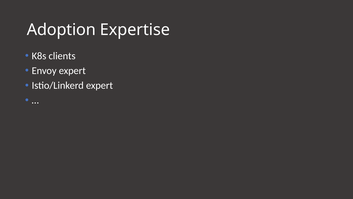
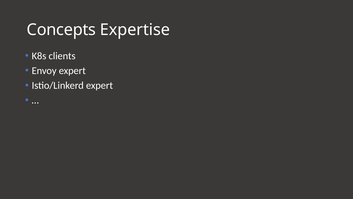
Adoption: Adoption -> Concepts (61, 30)
